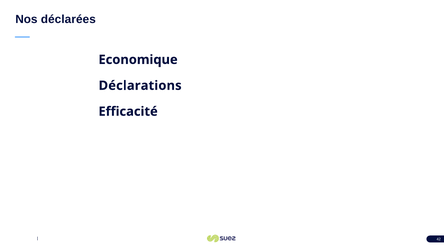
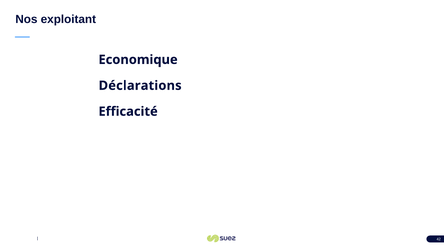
déclarées: déclarées -> exploitant (68, 19)
